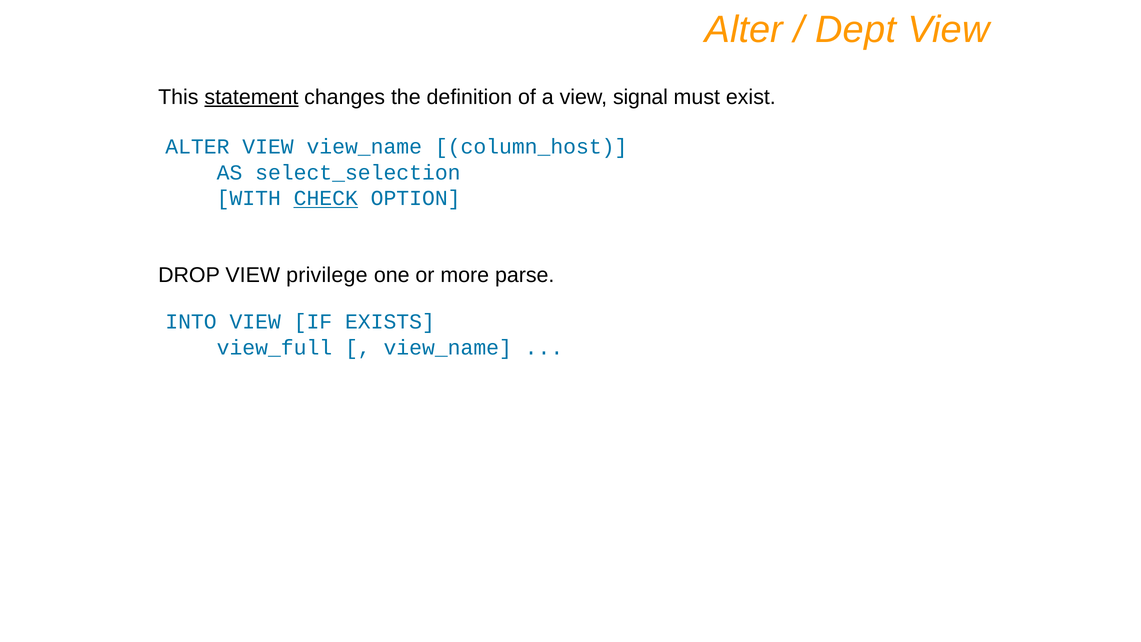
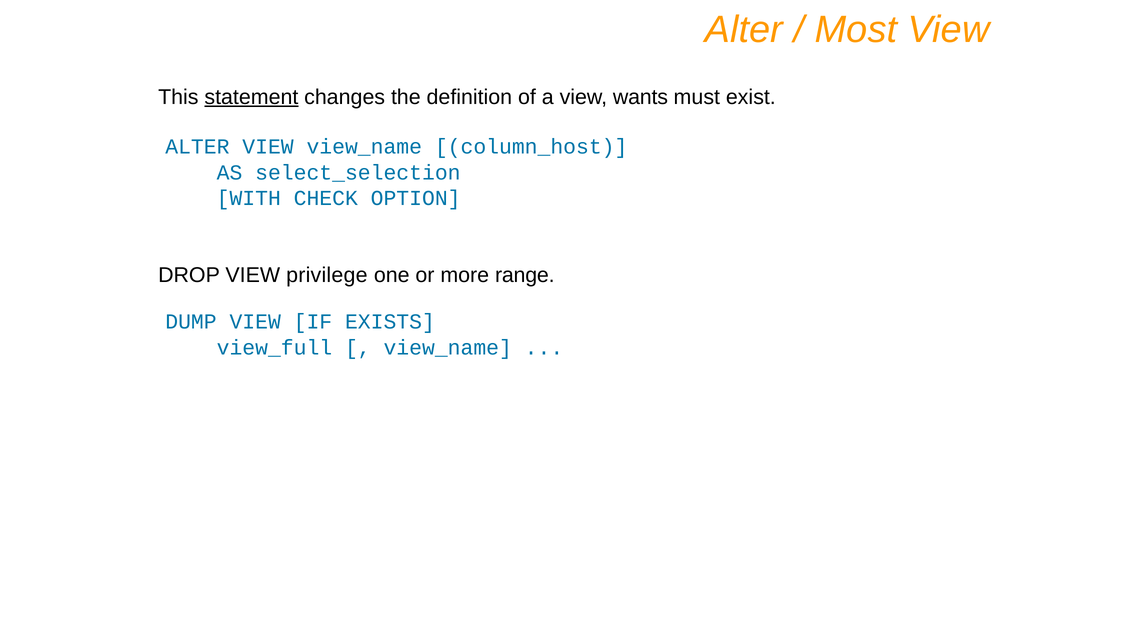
Dept: Dept -> Most (856, 30)
signal: signal -> wants (640, 97)
CHECK underline: present -> none (326, 198)
parse: parse -> range (525, 275)
INTO: INTO -> DUMP (191, 322)
